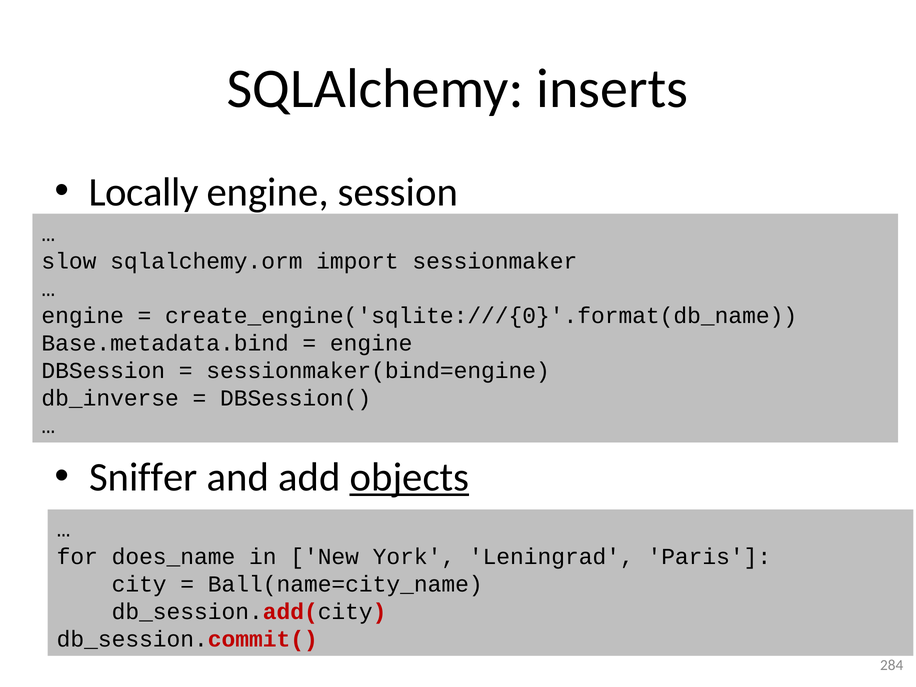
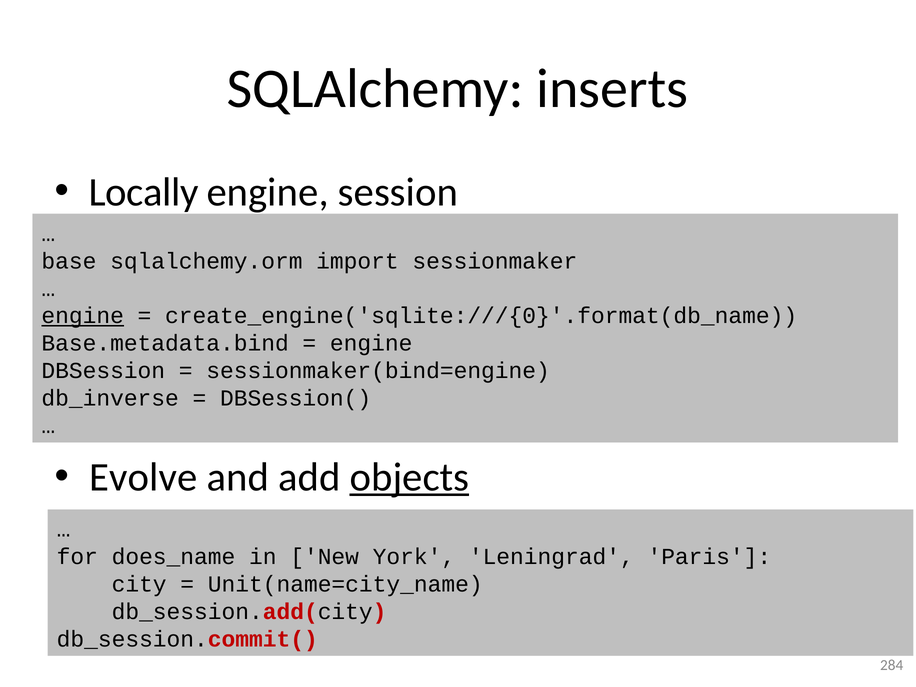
slow: slow -> base (69, 261)
engine underline: none -> present (83, 316)
Sniffer: Sniffer -> Evolve (143, 477)
Ball(name=city_name: Ball(name=city_name -> Unit(name=city_name (345, 584)
